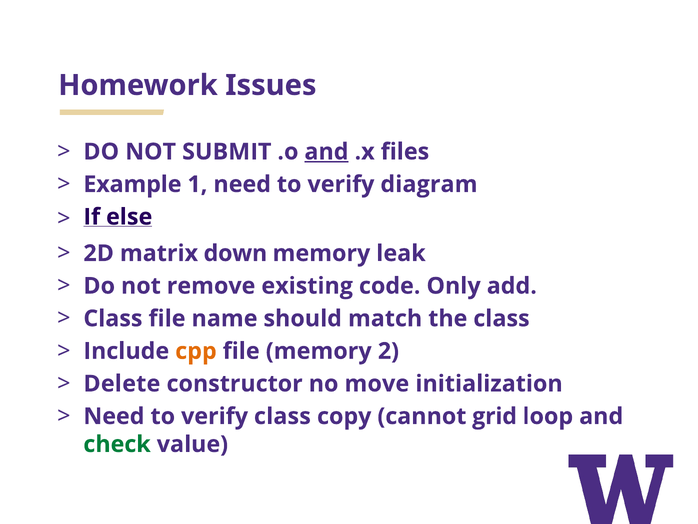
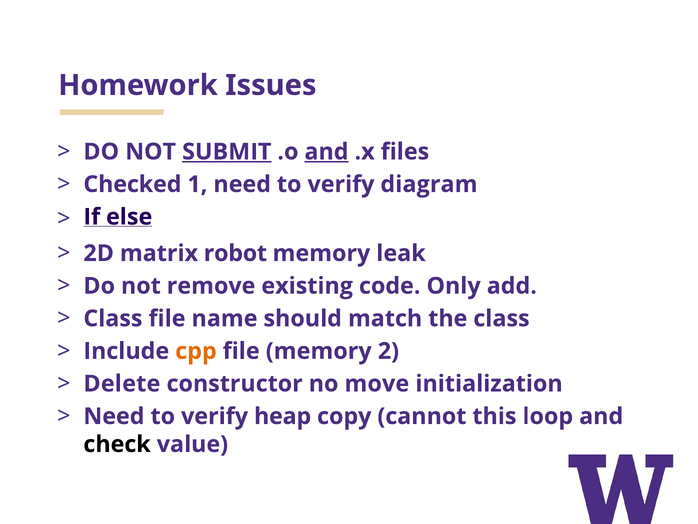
SUBMIT underline: none -> present (227, 152)
Example: Example -> Checked (132, 184)
down: down -> robot (235, 253)
verify class: class -> heap (283, 416)
grid: grid -> this (494, 416)
check colour: green -> black (117, 444)
